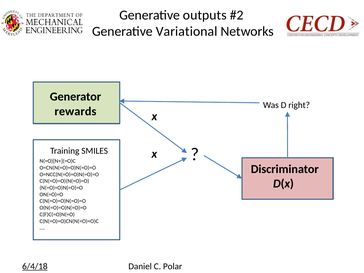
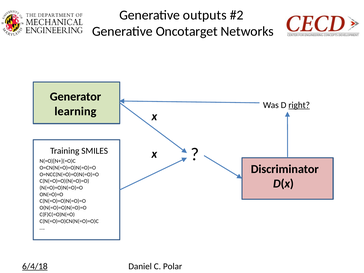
Variational: Variational -> Oncotarget (187, 31)
right underline: none -> present (299, 105)
rewards: rewards -> learning (75, 111)
